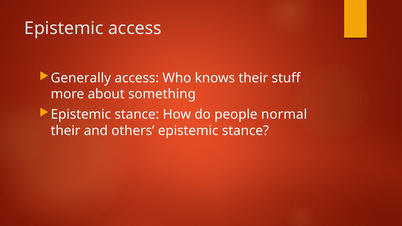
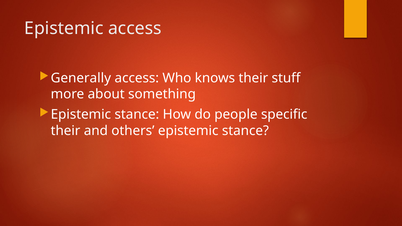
normal: normal -> specific (284, 115)
